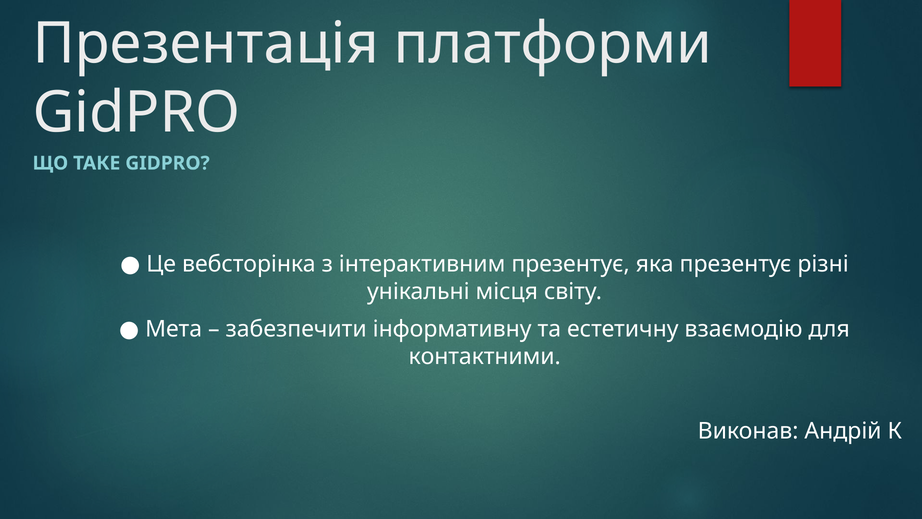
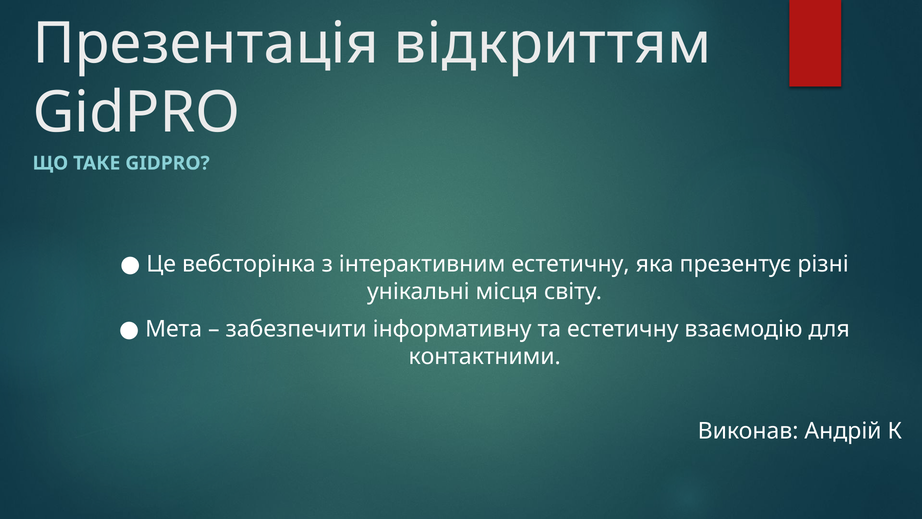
платформи: платформи -> відкриттям (553, 44)
інтерактивним презентує: презентує -> естетичну (571, 264)
